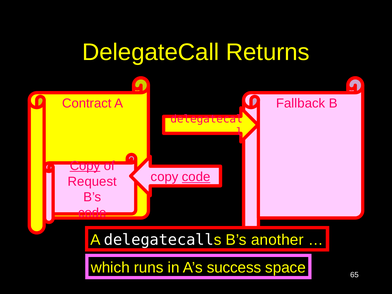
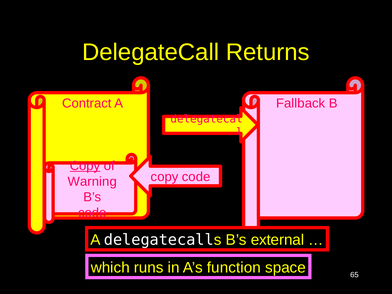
code underline: present -> none (196, 177)
Request: Request -> Warning (92, 182)
another: another -> external (277, 240)
success: success -> function (234, 268)
